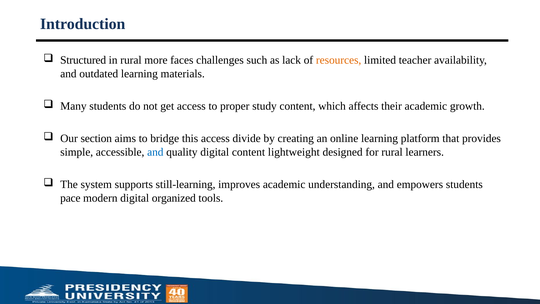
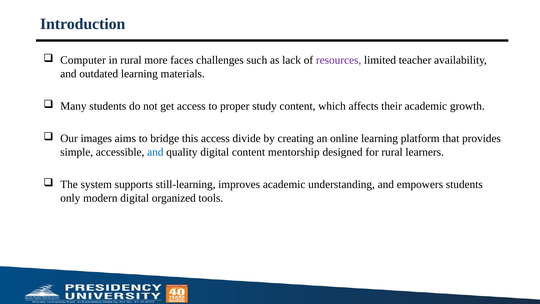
Structured: Structured -> Computer (83, 60)
resources colour: orange -> purple (339, 60)
section: section -> images (96, 138)
lightweight: lightweight -> mentorship (294, 152)
pace: pace -> only (70, 198)
